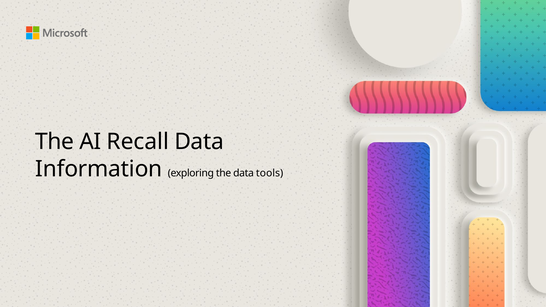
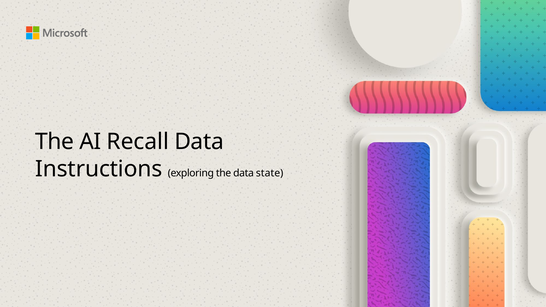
Information: Information -> Instructions (99, 169)
tools: tools -> state (270, 173)
